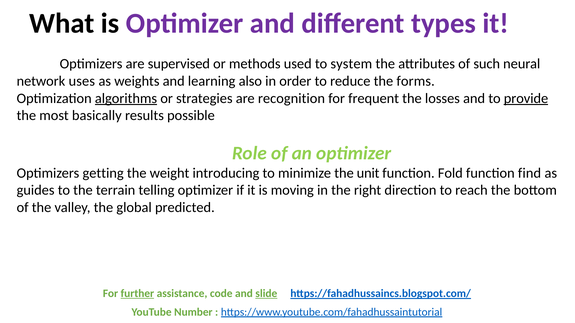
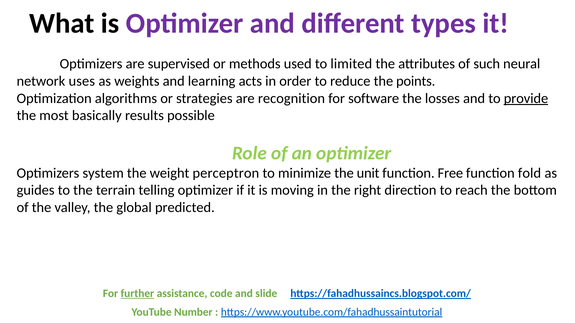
system: system -> limited (351, 64)
also: also -> acts (250, 81)
forms: forms -> points (416, 81)
algorithms underline: present -> none (126, 98)
frequent: frequent -> software (374, 98)
getting: getting -> system (103, 173)
introducing: introducing -> perceptron (226, 173)
Fold: Fold -> Free (450, 173)
find: find -> fold (530, 173)
slide underline: present -> none (266, 294)
